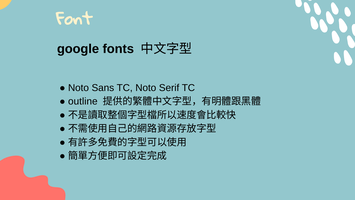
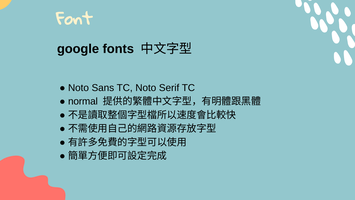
outline: outline -> normal (83, 101)
